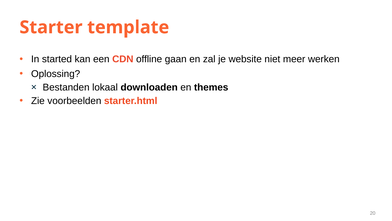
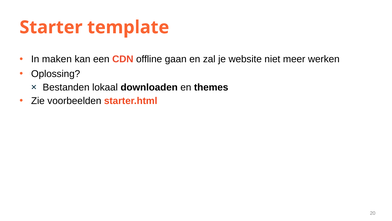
started: started -> maken (57, 59)
